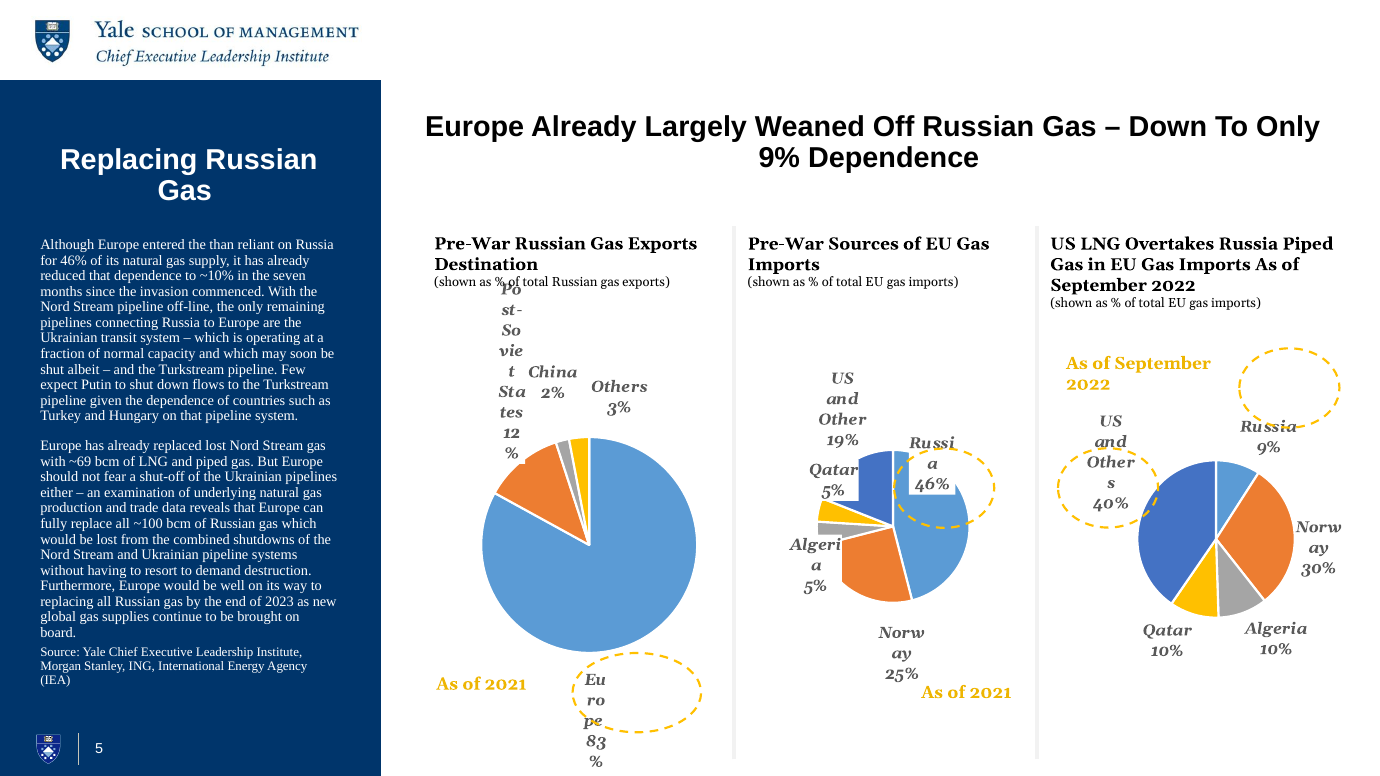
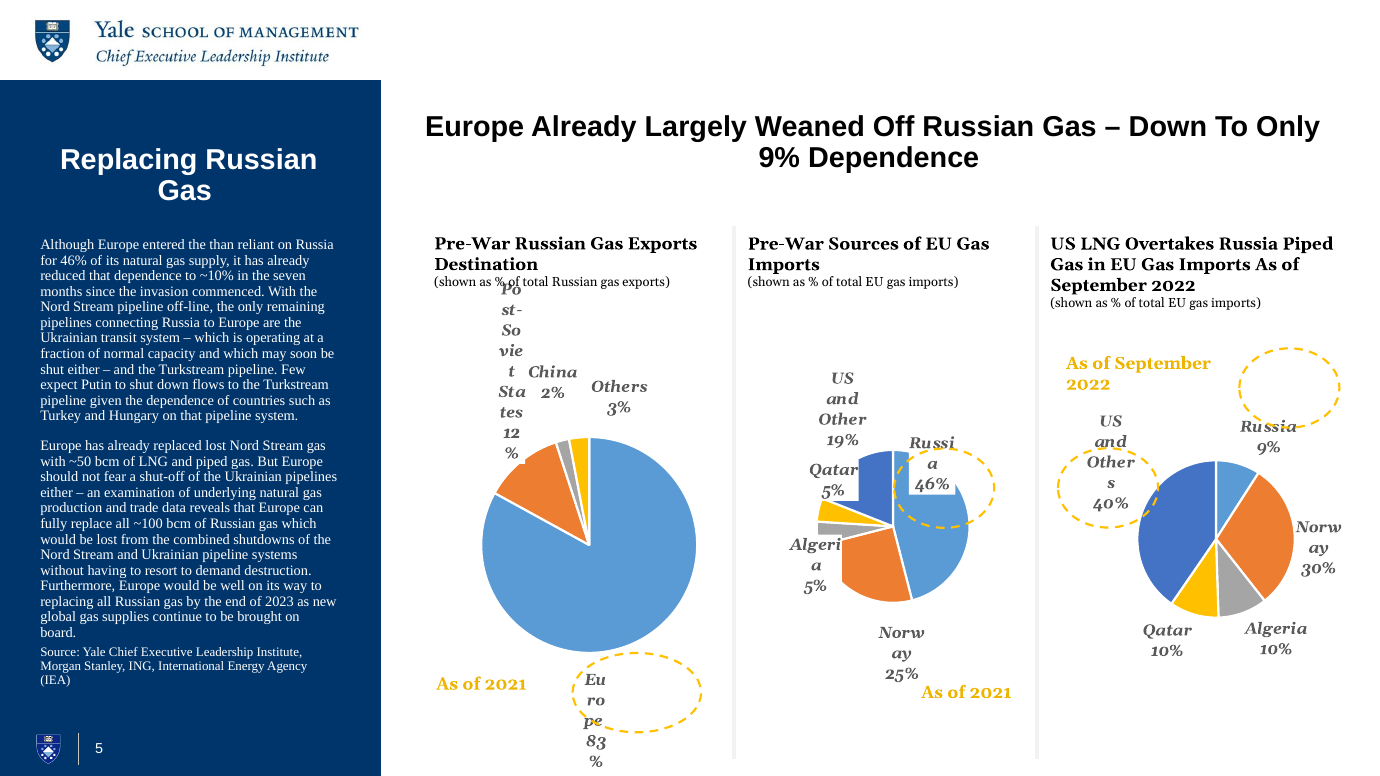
shut albeit: albeit -> either (84, 369)
~69: ~69 -> ~50 (80, 462)
